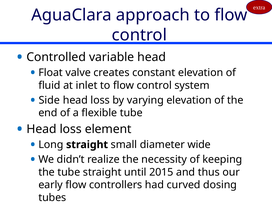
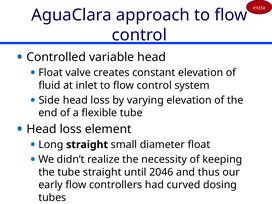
diameter wide: wide -> float (199, 145)
2015: 2015 -> 2046 (161, 172)
